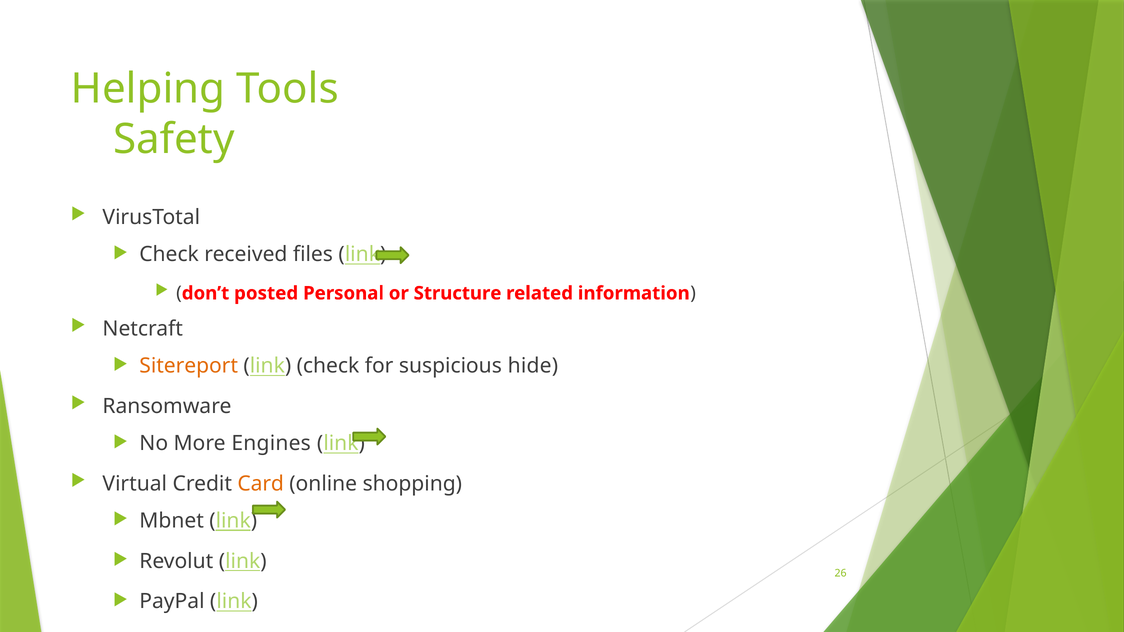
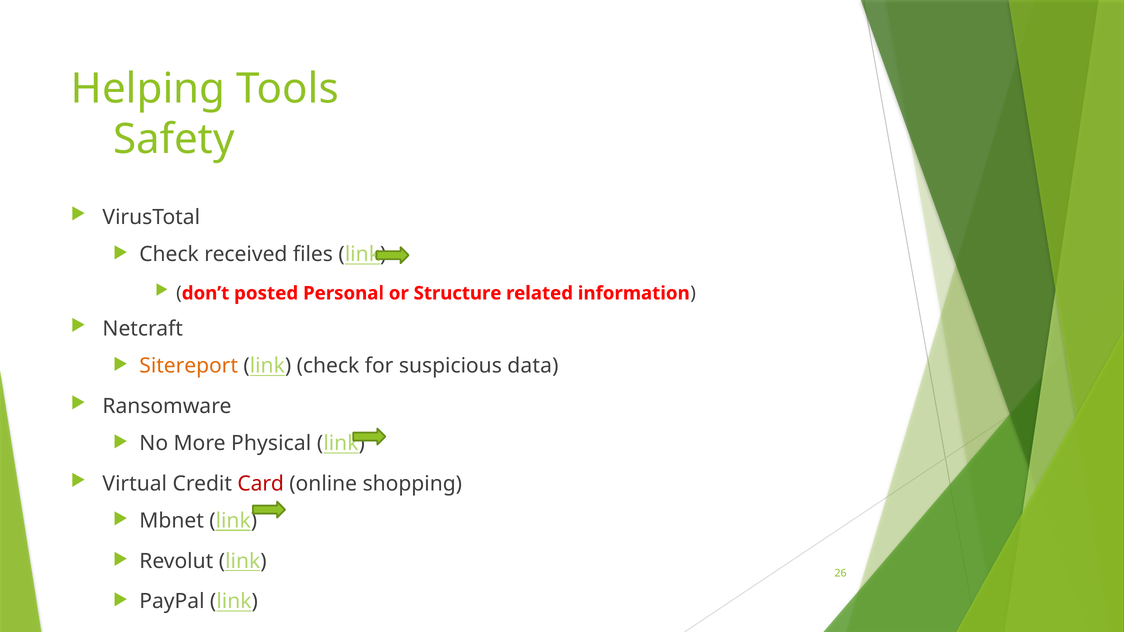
hide: hide -> data (533, 366)
Engines: Engines -> Physical (271, 444)
Card colour: orange -> red (261, 484)
